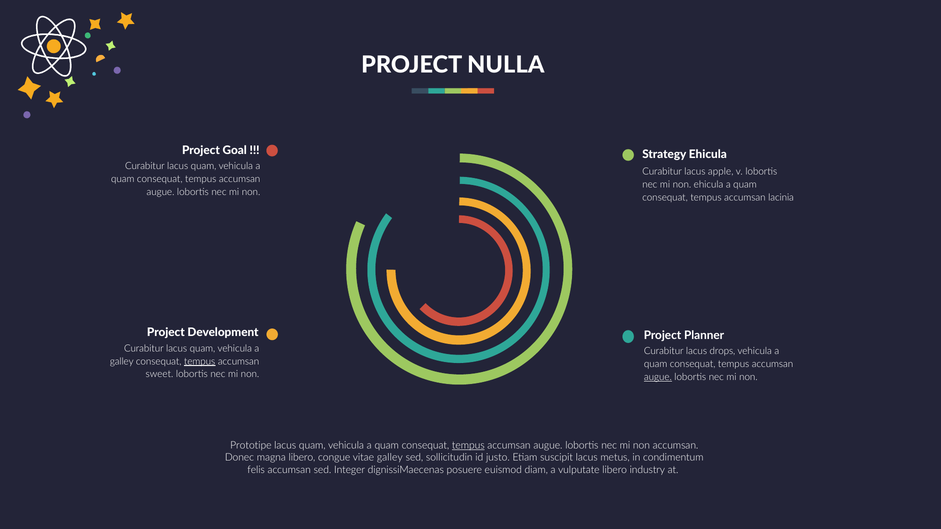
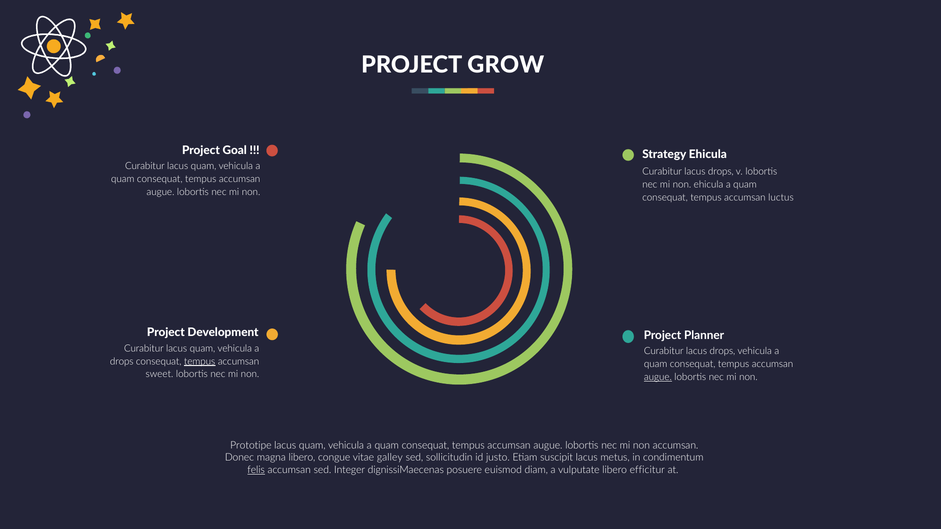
NULLA: NULLA -> GROW (506, 65)
apple: apple -> drops (721, 172)
lacinia: lacinia -> luctus (781, 198)
galley: galley -> drops (122, 361)
tempus underline: present -> none (468, 446)
felis underline: none -> present (256, 470)
industry: industry -> efficitur (647, 470)
